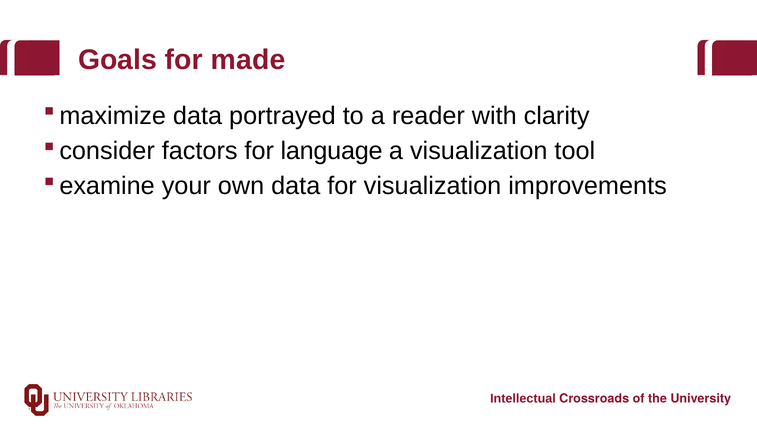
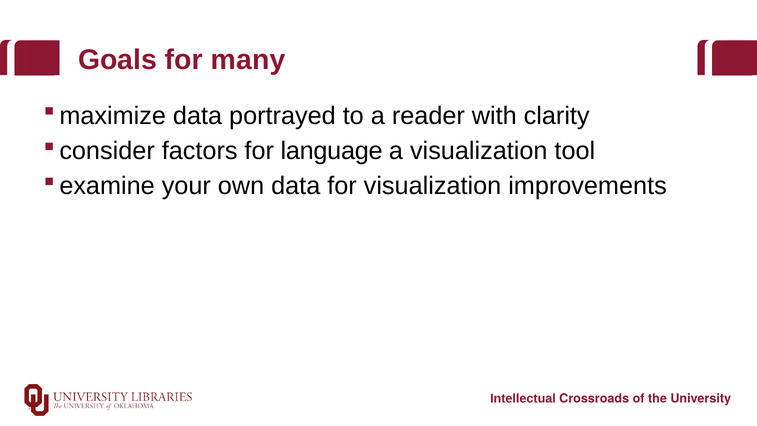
made: made -> many (248, 60)
